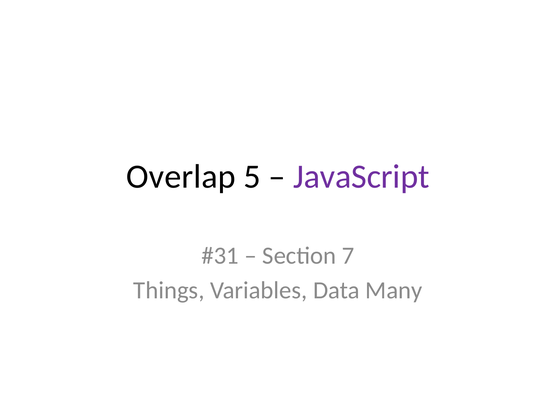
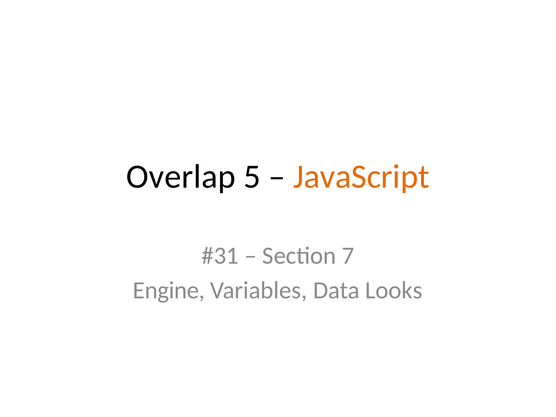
JavaScript colour: purple -> orange (361, 177)
Things: Things -> Engine (169, 290)
Many: Many -> Looks (394, 290)
